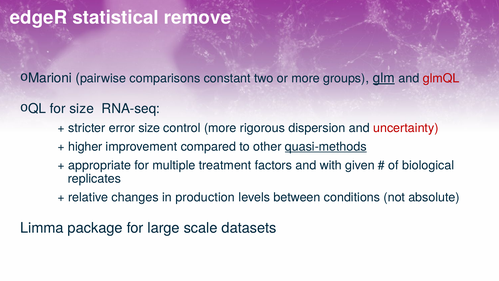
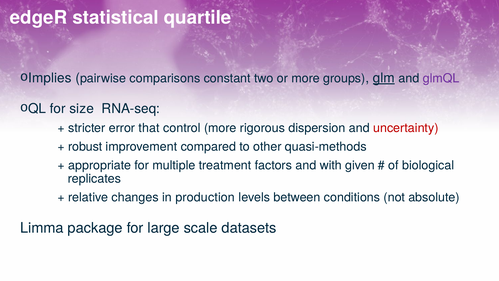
remove: remove -> quartile (198, 17)
Marioni: Marioni -> Implies (50, 78)
glmQL colour: red -> purple (441, 78)
error size: size -> that (149, 128)
higher: higher -> robust (85, 146)
quasi-methods underline: present -> none (326, 146)
